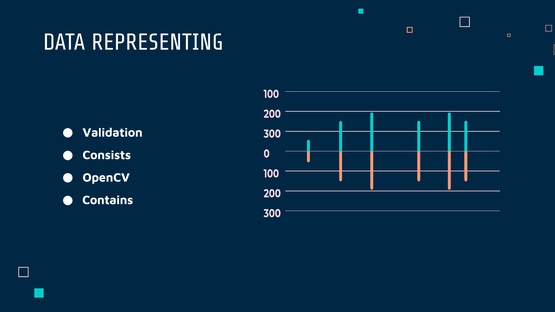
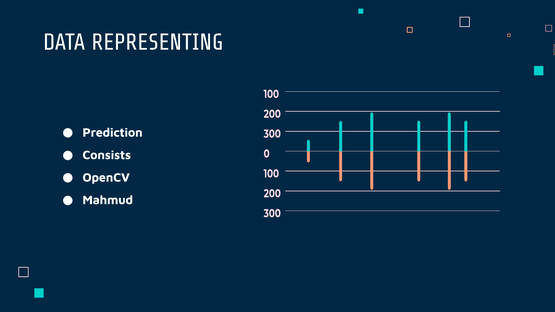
Validation: Validation -> Prediction (113, 133)
Contains: Contains -> Mahmud (108, 200)
